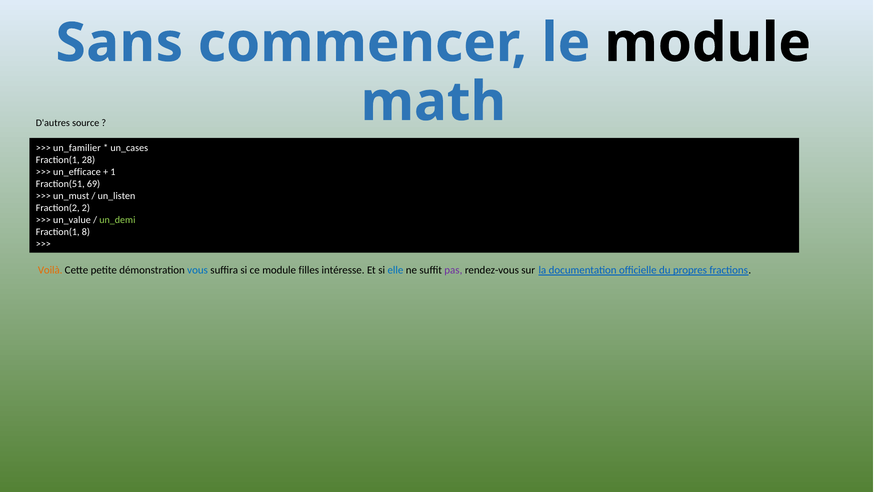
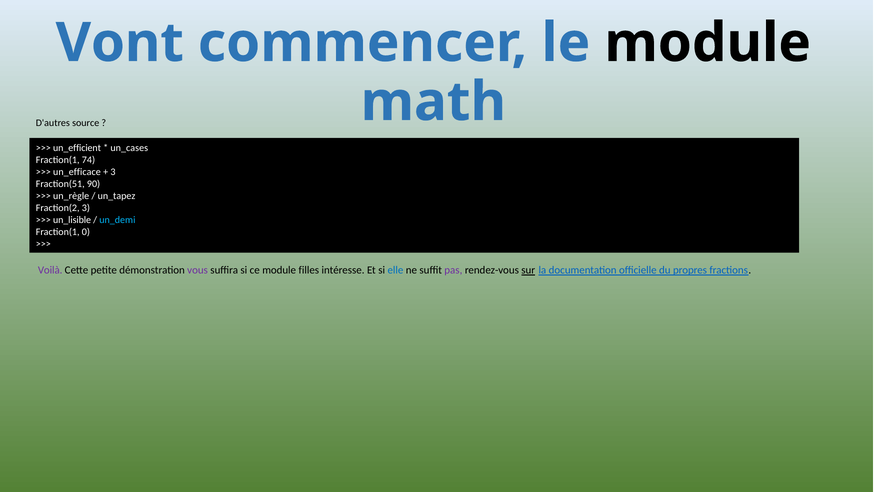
Sans: Sans -> Vont (120, 43)
un_familier: un_familier -> un_efficient (77, 148)
28: 28 -> 74 (88, 160)
1: 1 -> 3 (113, 172)
69: 69 -> 90 (94, 184)
un_must: un_must -> un_règle (71, 196)
un_listen: un_listen -> un_tapez (117, 196)
Fraction(2 2: 2 -> 3 (86, 208)
un_value: un_value -> un_lisible (72, 220)
un_demi colour: light green -> light blue (117, 220)
8: 8 -> 0 (86, 232)
Voilà colour: orange -> purple (50, 270)
vous colour: blue -> purple (198, 270)
sur underline: none -> present (528, 270)
